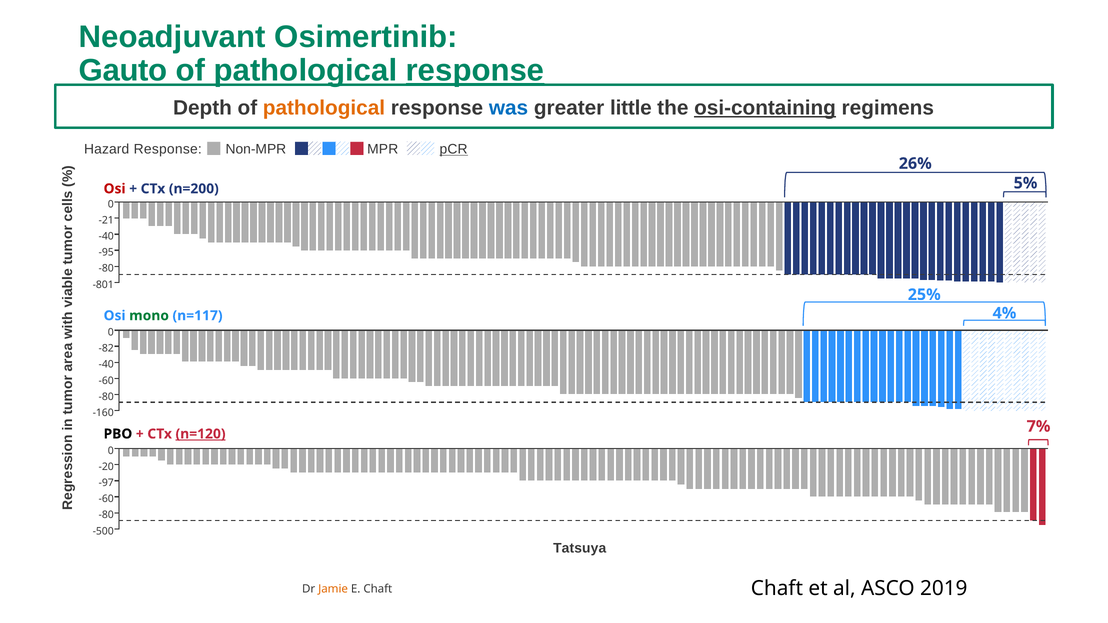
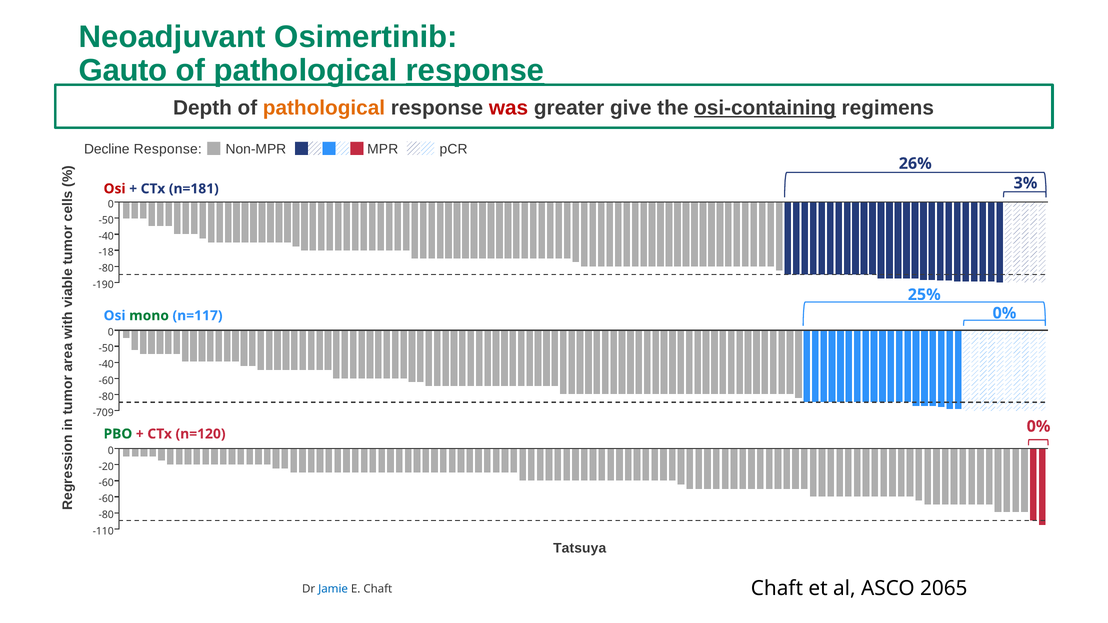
was colour: blue -> red (509, 108)
little: little -> give (631, 108)
Hazard: Hazard -> Decline (107, 149)
pCR underline: present -> none (454, 149)
5%: 5% -> 3% (1025, 183)
n=200: n=200 -> n=181 (194, 189)
-21: -21 -> -50 (106, 220)
-95: -95 -> -18 (106, 253)
-801: -801 -> -190 (103, 285)
4%: 4% -> 0% (1004, 313)
-82: -82 -> -50 (106, 349)
-160: -160 -> -709 (103, 413)
7%: 7% -> 0% (1039, 427)
PBO colour: black -> green (118, 434)
n=120 underline: present -> none (201, 434)
-97: -97 -> -60 (106, 483)
-500: -500 -> -110 (103, 531)
2019: 2019 -> 2065 (944, 589)
Jamie colour: orange -> blue (333, 589)
